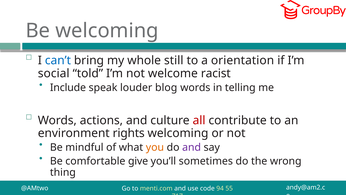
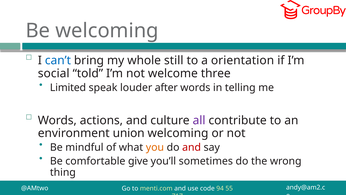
racist: racist -> three (216, 73)
Include: Include -> Limited (68, 88)
blog: blog -> after (166, 88)
all colour: red -> purple (199, 120)
rights: rights -> union (129, 133)
and colour: purple -> red (192, 147)
